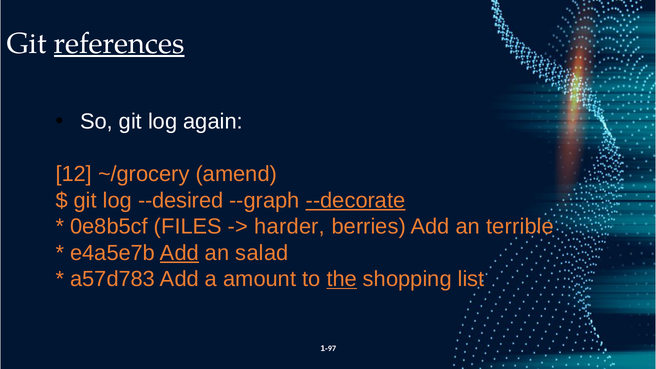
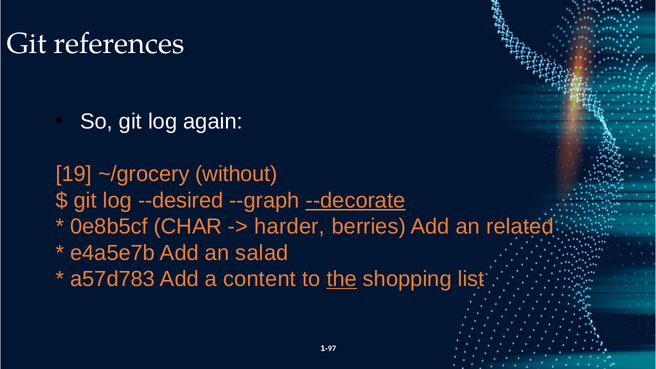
references underline: present -> none (119, 44)
12: 12 -> 19 (74, 174)
amend: amend -> without (236, 174)
FILES: FILES -> CHAR (188, 227)
terrible: terrible -> related (520, 227)
Add underline: present -> none (179, 253)
amount: amount -> content (260, 279)
